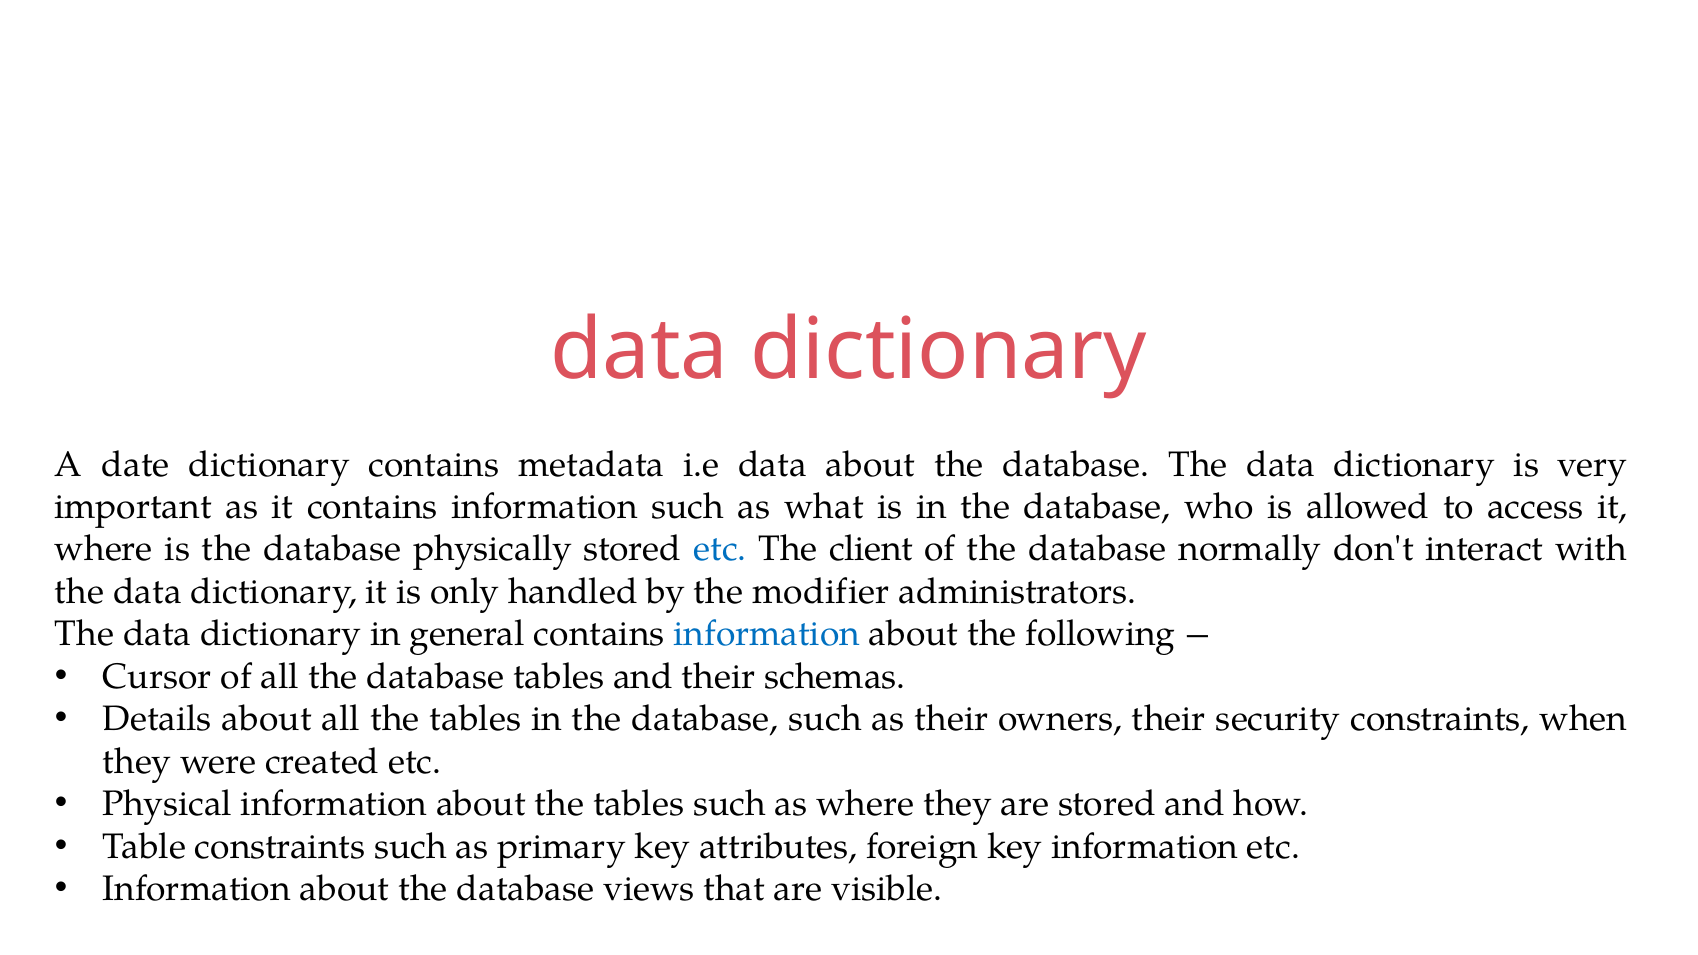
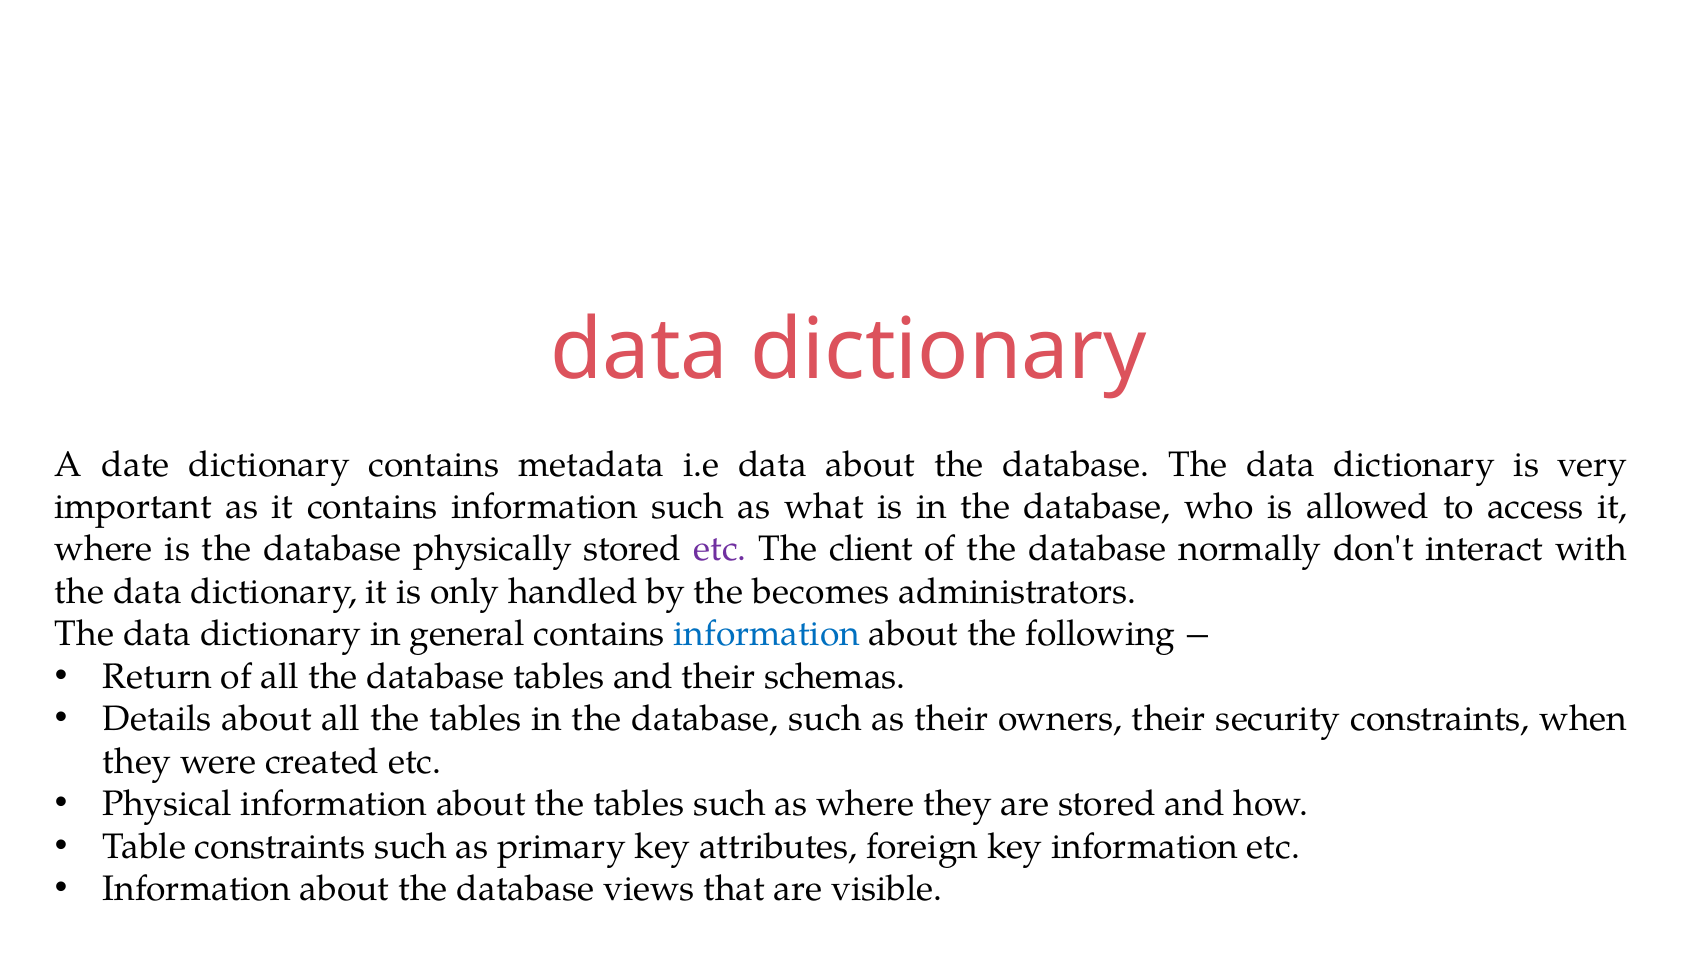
etc colour: blue -> purple (720, 549)
modifier: modifier -> becomes (821, 592)
Cursor: Cursor -> Return (157, 677)
